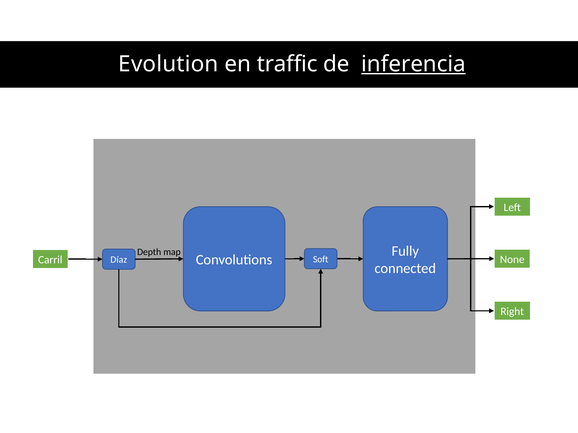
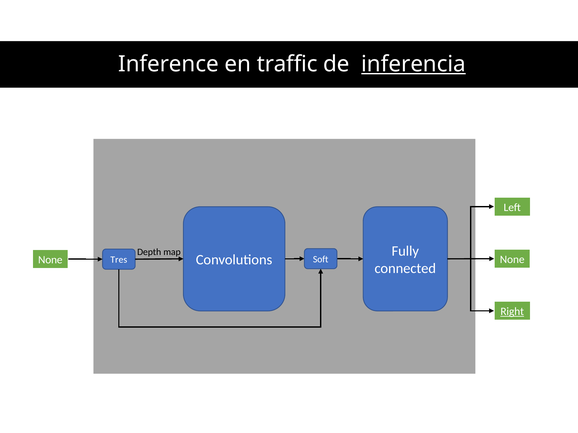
Evolution: Evolution -> Inference (169, 64)
Carril: Carril -> None (50, 260)
Díaz: Díaz -> Tres (119, 260)
Right underline: none -> present (512, 312)
